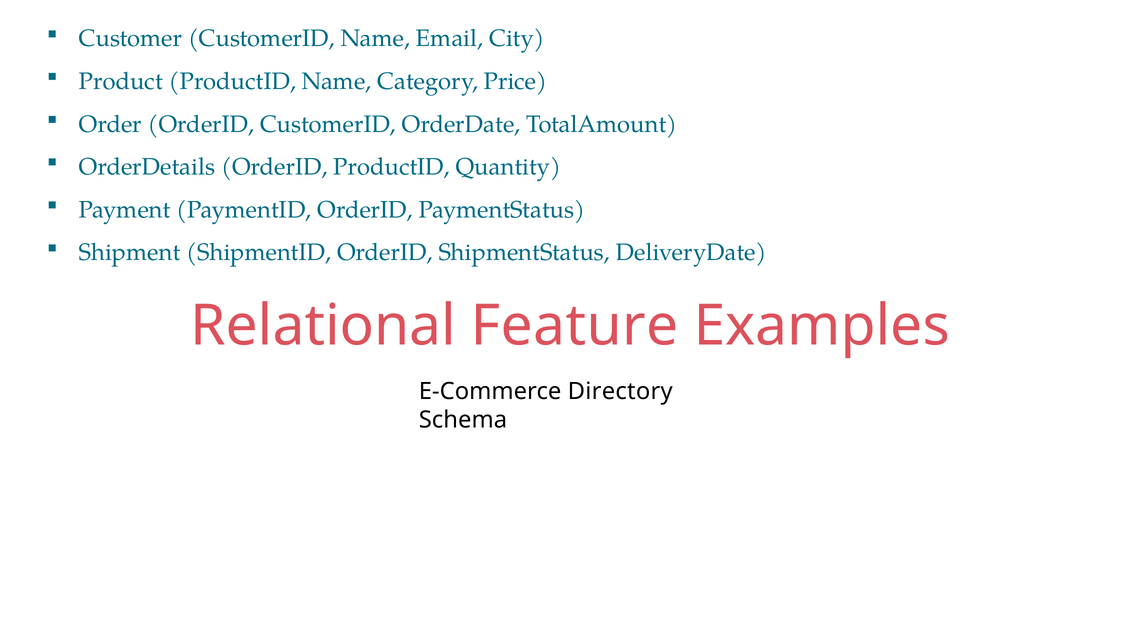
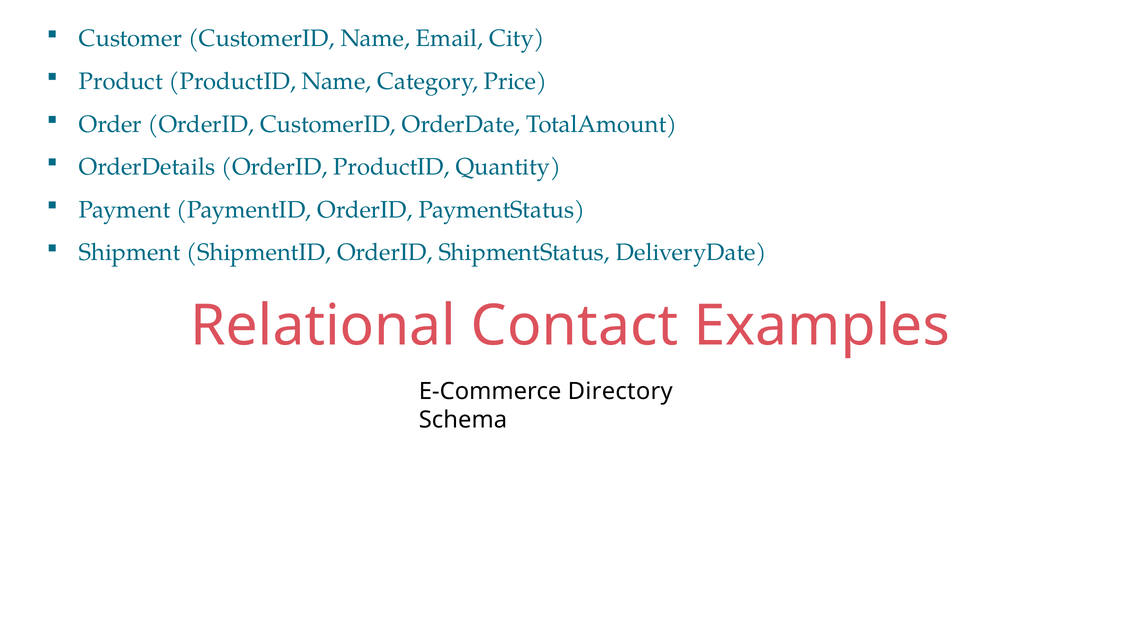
Feature: Feature -> Contact (575, 326)
